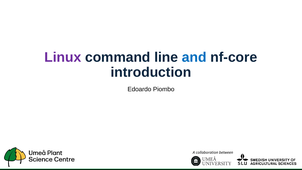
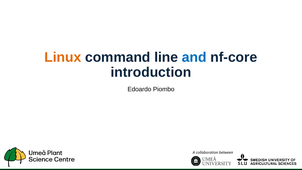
Linux colour: purple -> orange (63, 57)
